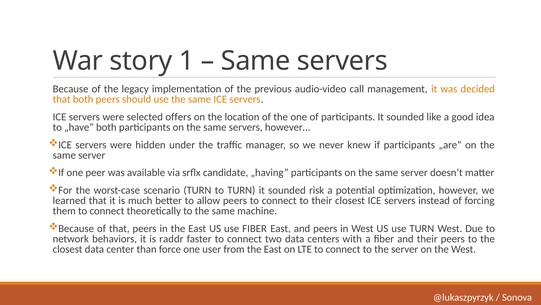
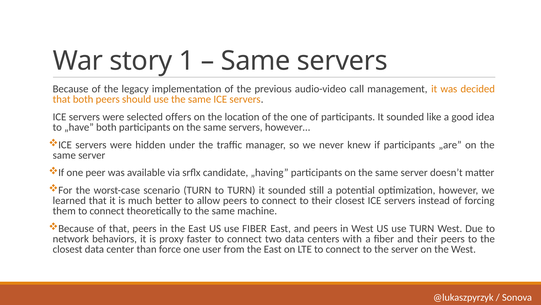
risk: risk -> still (317, 190)
raddr: raddr -> proxy (171, 238)
